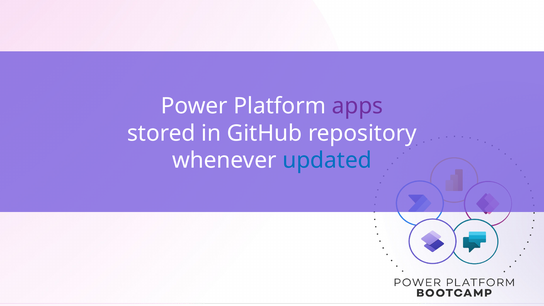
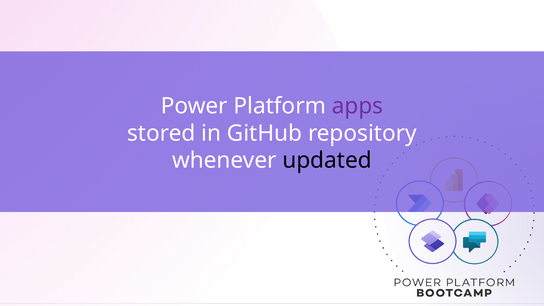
updated colour: blue -> black (327, 160)
